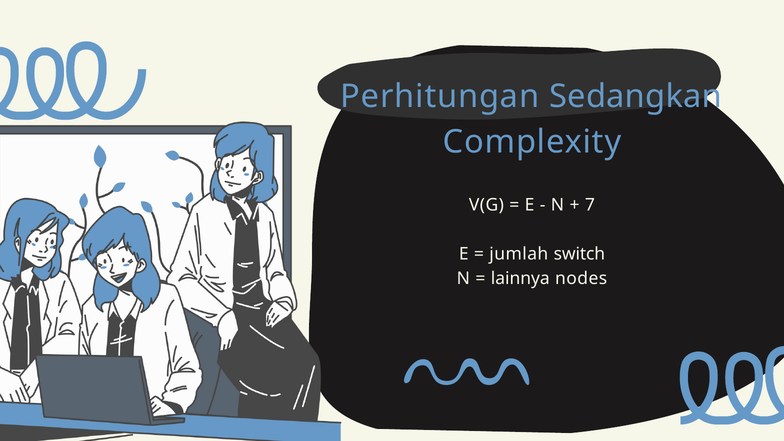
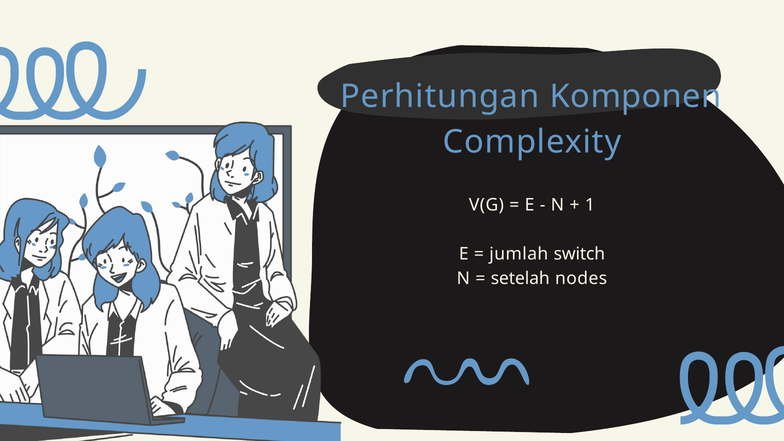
Sedangkan: Sedangkan -> Komponen (636, 96)
7: 7 -> 1 (590, 205)
lainnya: lainnya -> setelah (520, 278)
